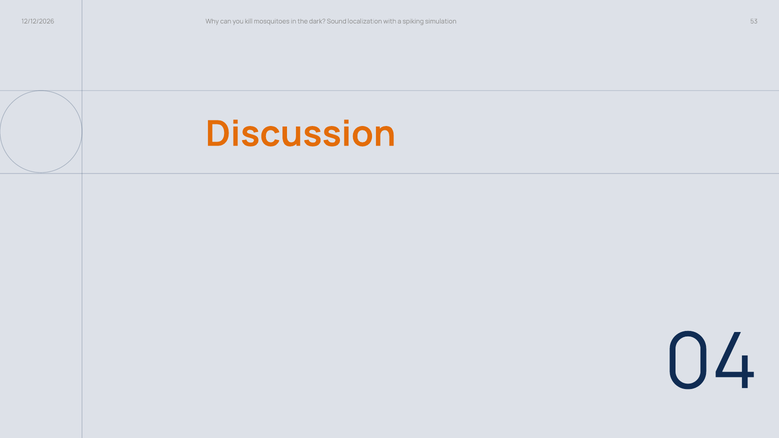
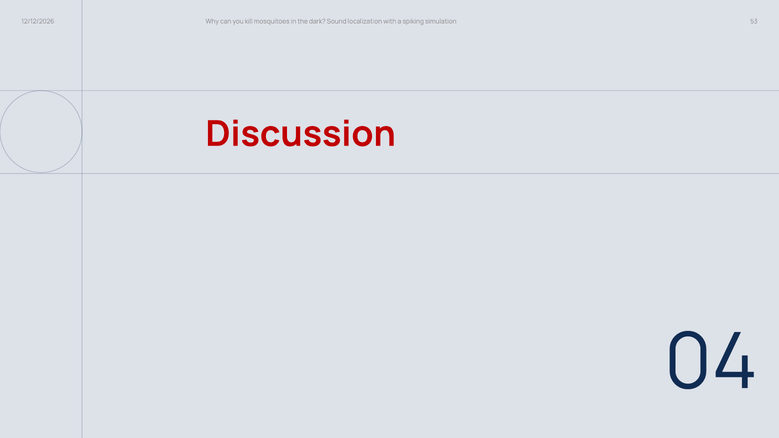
Discussion colour: orange -> red (301, 134)
